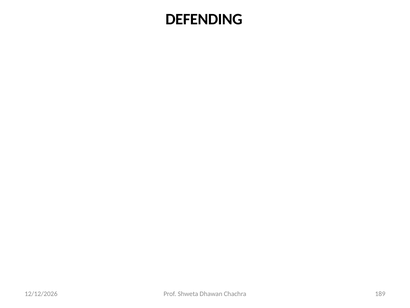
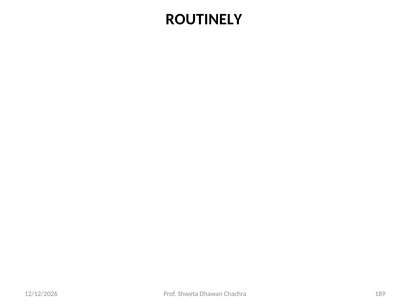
DEFENDING: DEFENDING -> ROUTINELY (204, 19)
